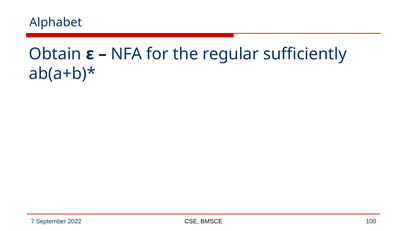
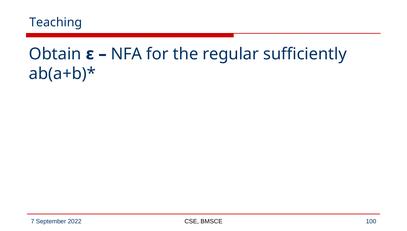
Alphabet: Alphabet -> Teaching (56, 22)
